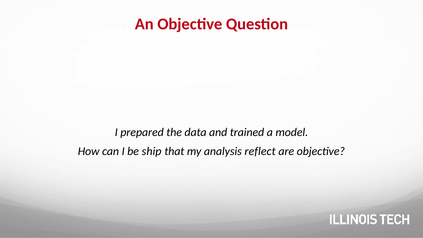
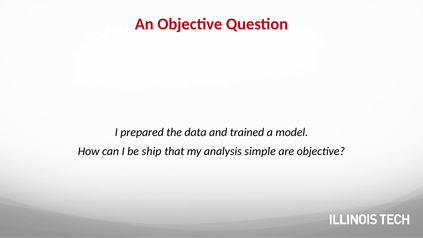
reflect: reflect -> simple (260, 151)
